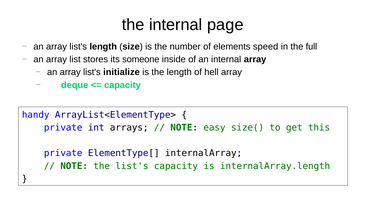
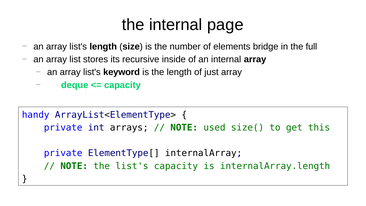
speed: speed -> bridge (266, 47)
someone: someone -> recursive (141, 59)
initialize: initialize -> keyword (122, 72)
hell: hell -> just (211, 72)
easy: easy -> used (214, 128)
